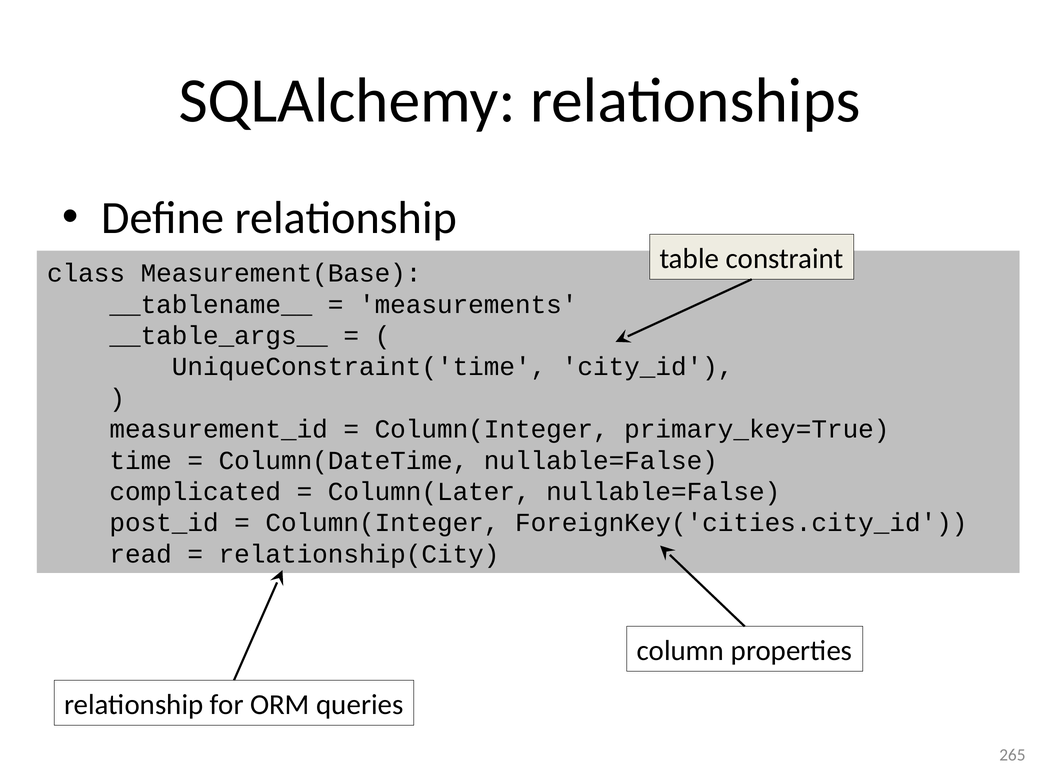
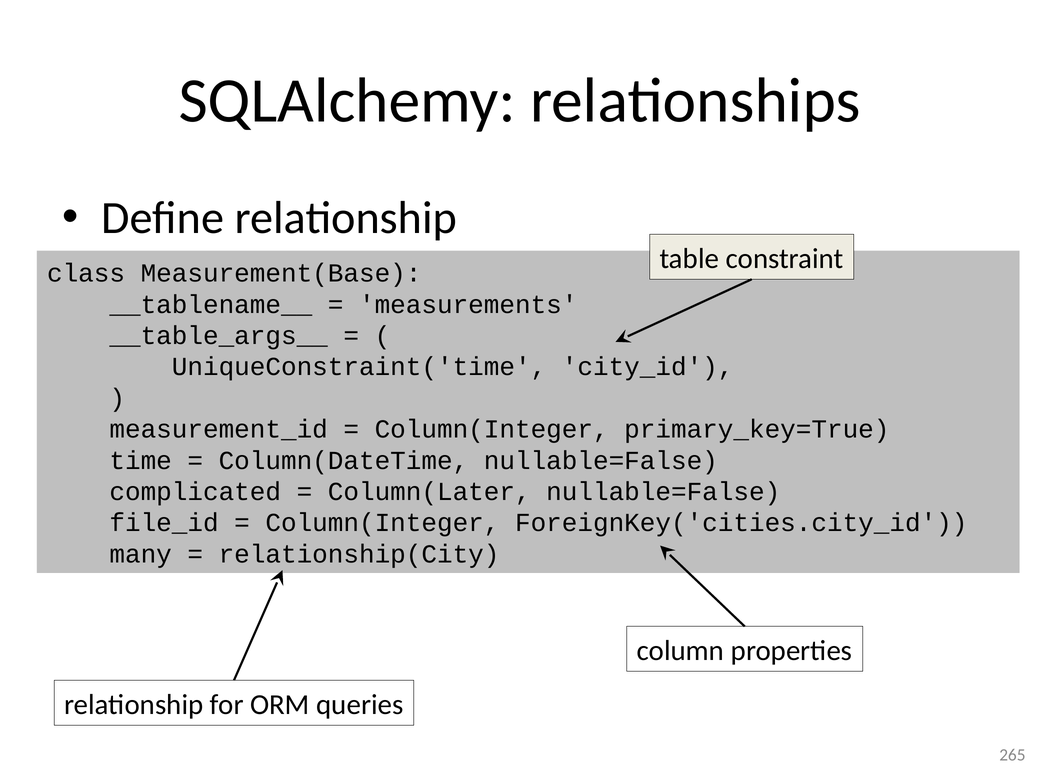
post_id: post_id -> file_id (164, 523)
read: read -> many (141, 554)
